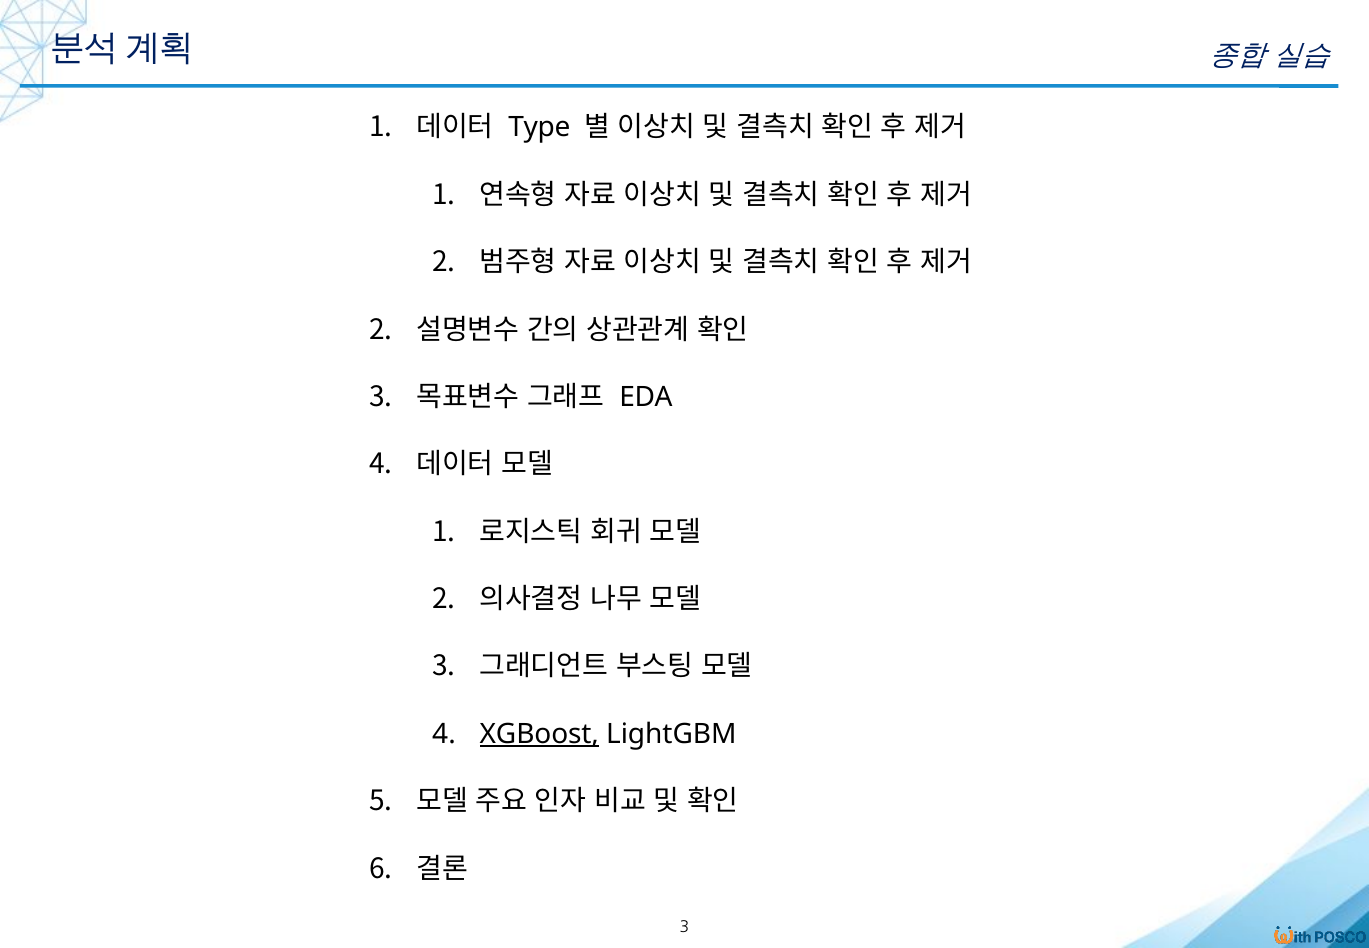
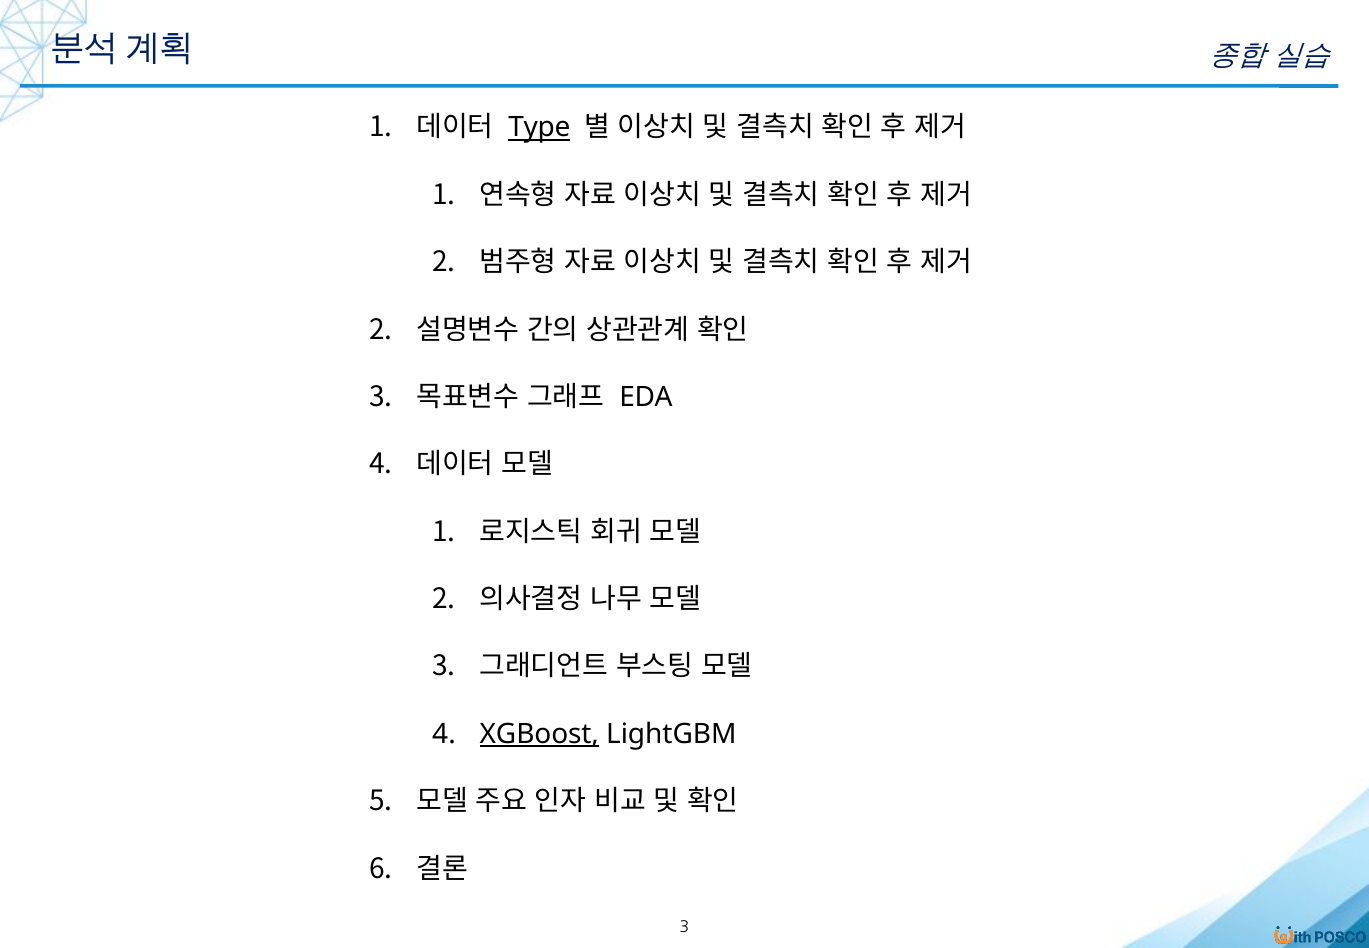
Type underline: none -> present (539, 128)
